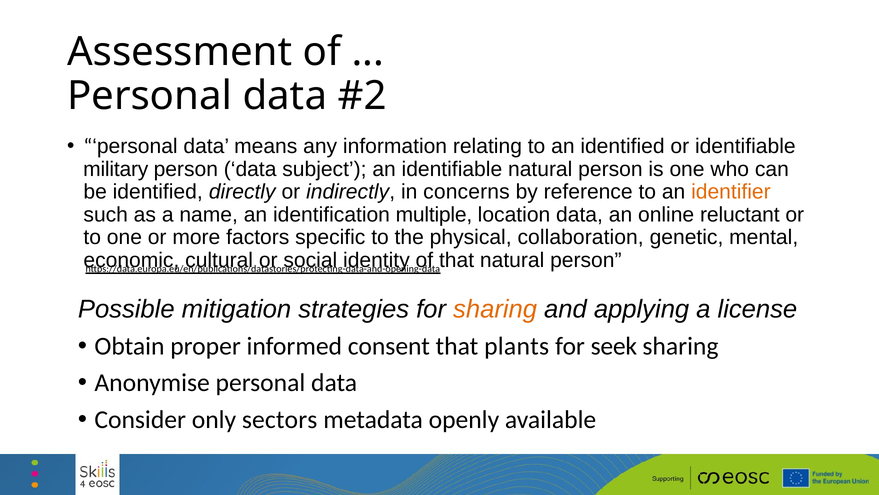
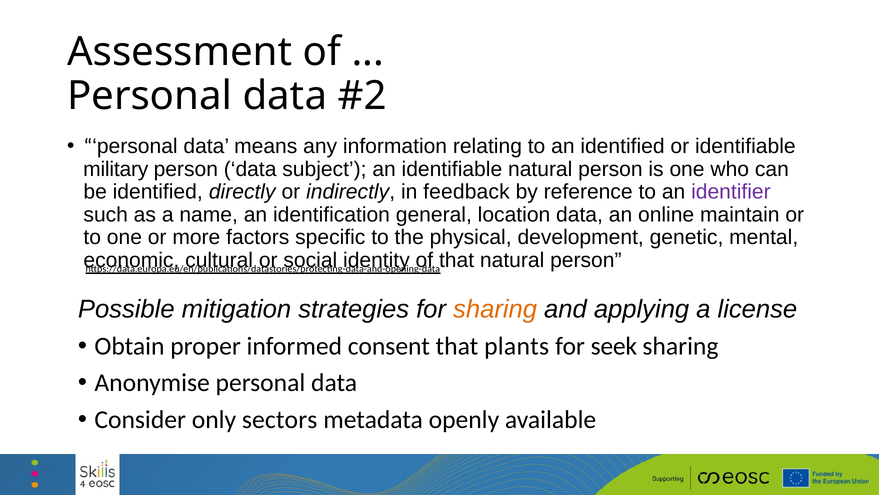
concerns: concerns -> feedback (466, 192)
identifier colour: orange -> purple (731, 192)
multiple: multiple -> general (434, 214)
reluctant: reluctant -> maintain (740, 214)
collaboration: collaboration -> development (581, 237)
